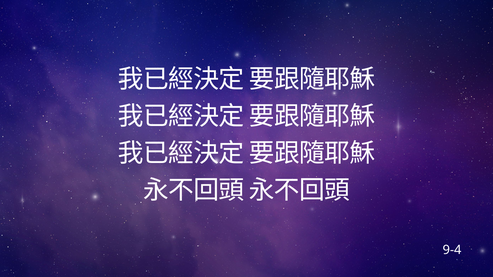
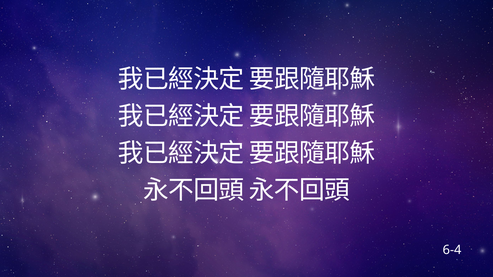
9-4: 9-4 -> 6-4 (452, 250)
